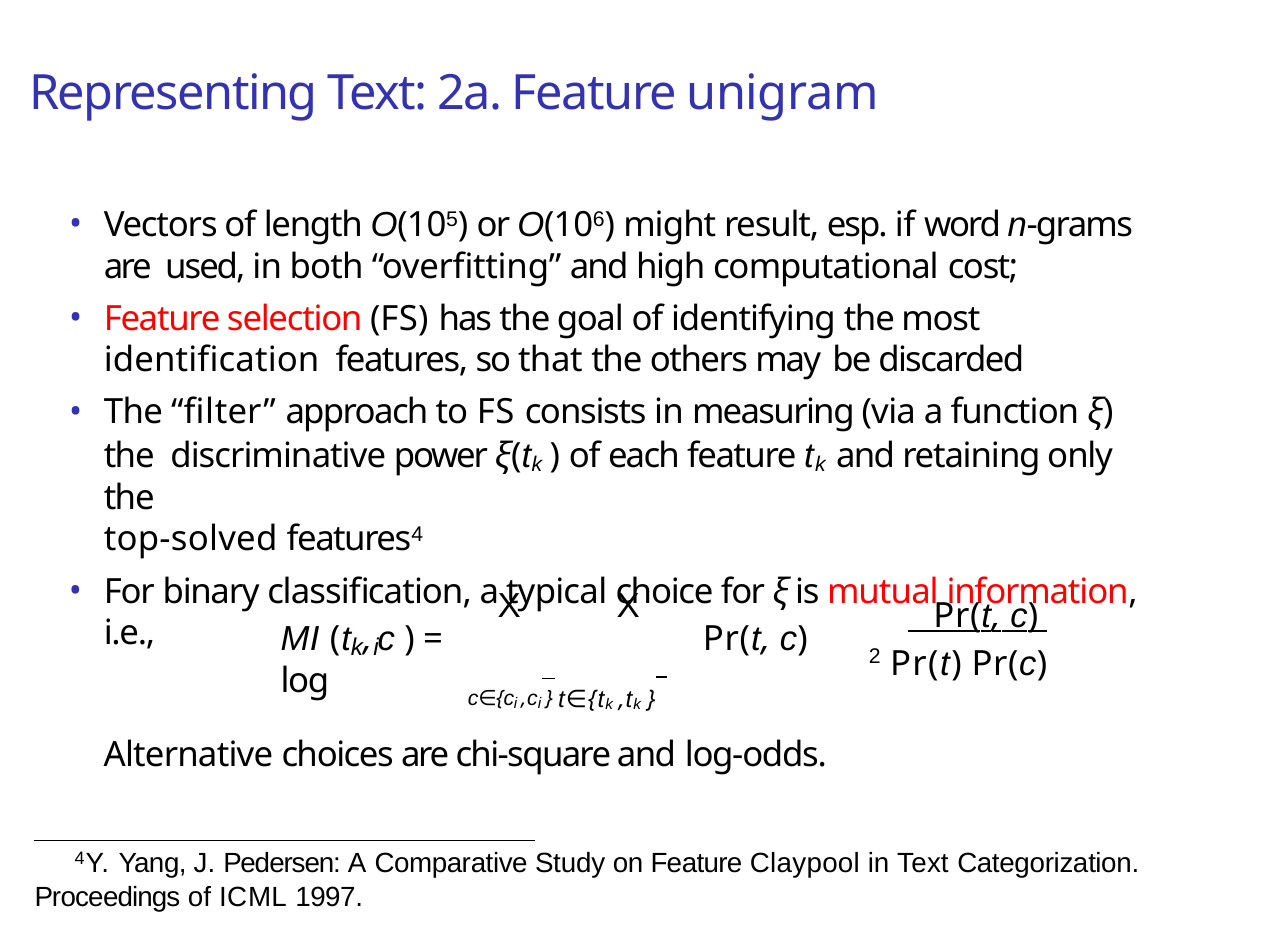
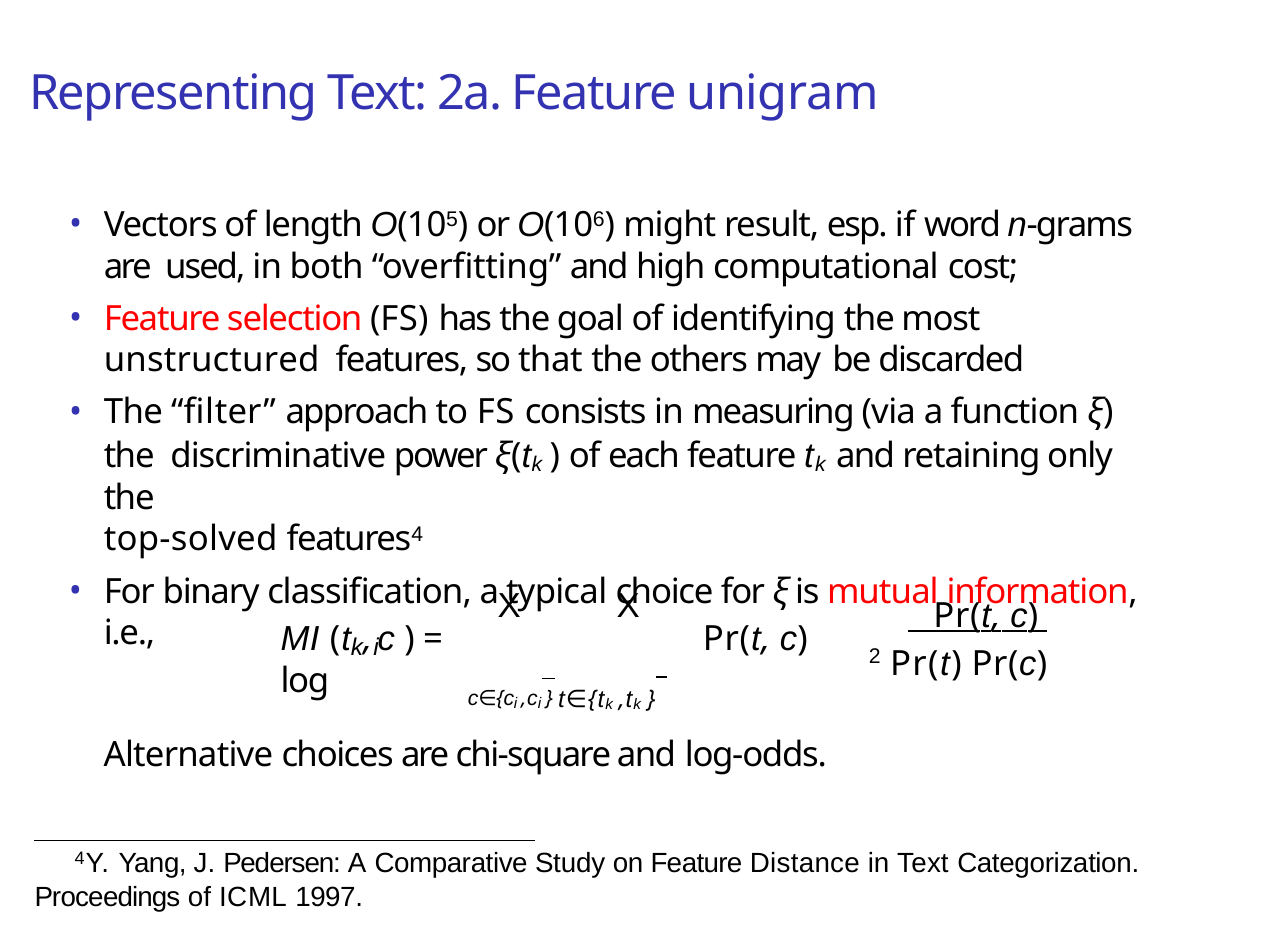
identification: identification -> unstructured (212, 361)
Claypool: Claypool -> Distance (805, 864)
